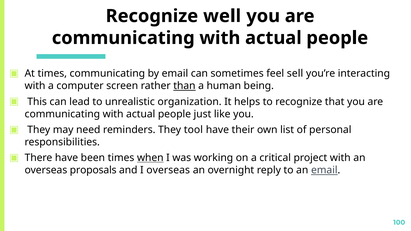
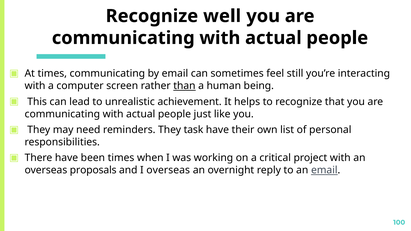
sell: sell -> still (295, 74)
organization: organization -> achievement (190, 102)
tool: tool -> task (194, 130)
when underline: present -> none (150, 158)
